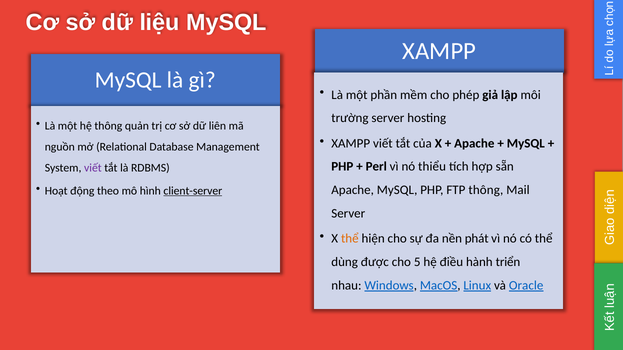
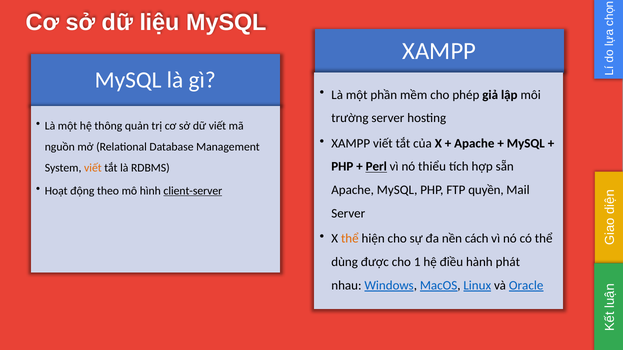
dữ liên: liên -> viết (217, 126)
Perl underline: none -> present (376, 167)
viết colour: purple -> orange (93, 168)
FTP thông: thông -> quyền (486, 190)
phát: phát -> cách (477, 239)
5: 5 -> 1 (417, 262)
triển: triển -> phát (508, 262)
